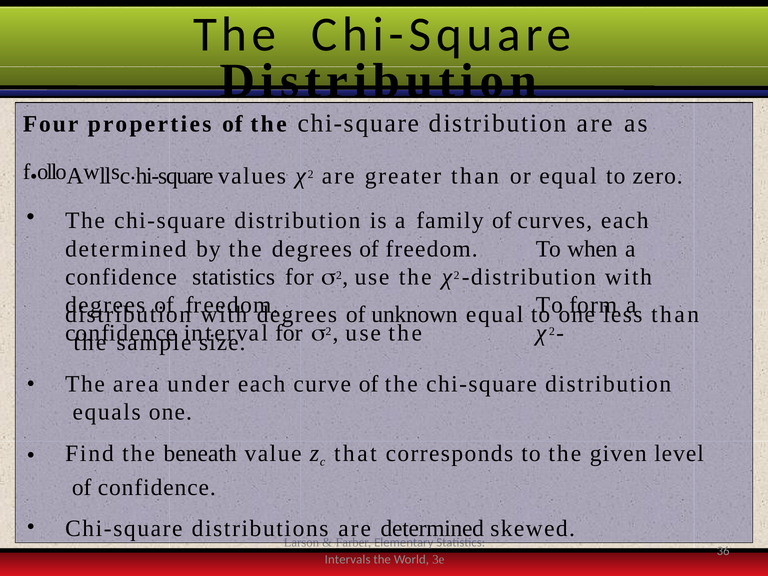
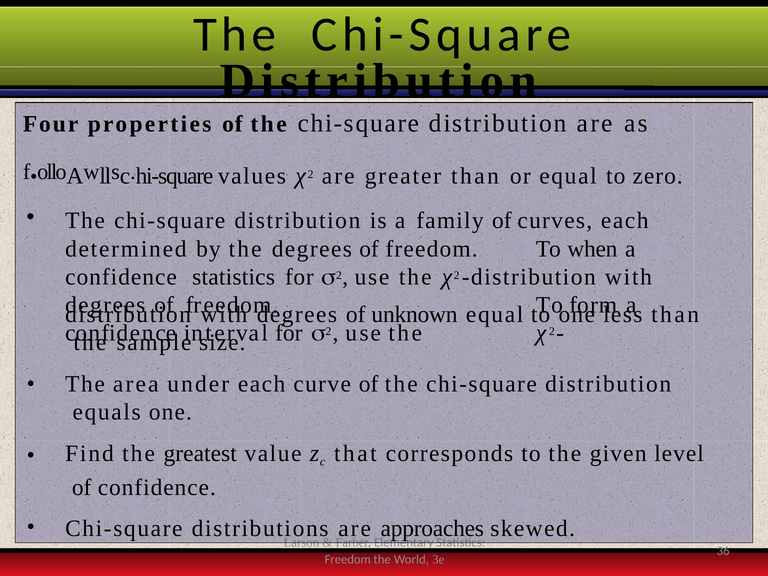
beneath: beneath -> greatest (200, 453)
determined: determined -> approaches (432, 529)
Intervals: Intervals -> Freedom (348, 560)
